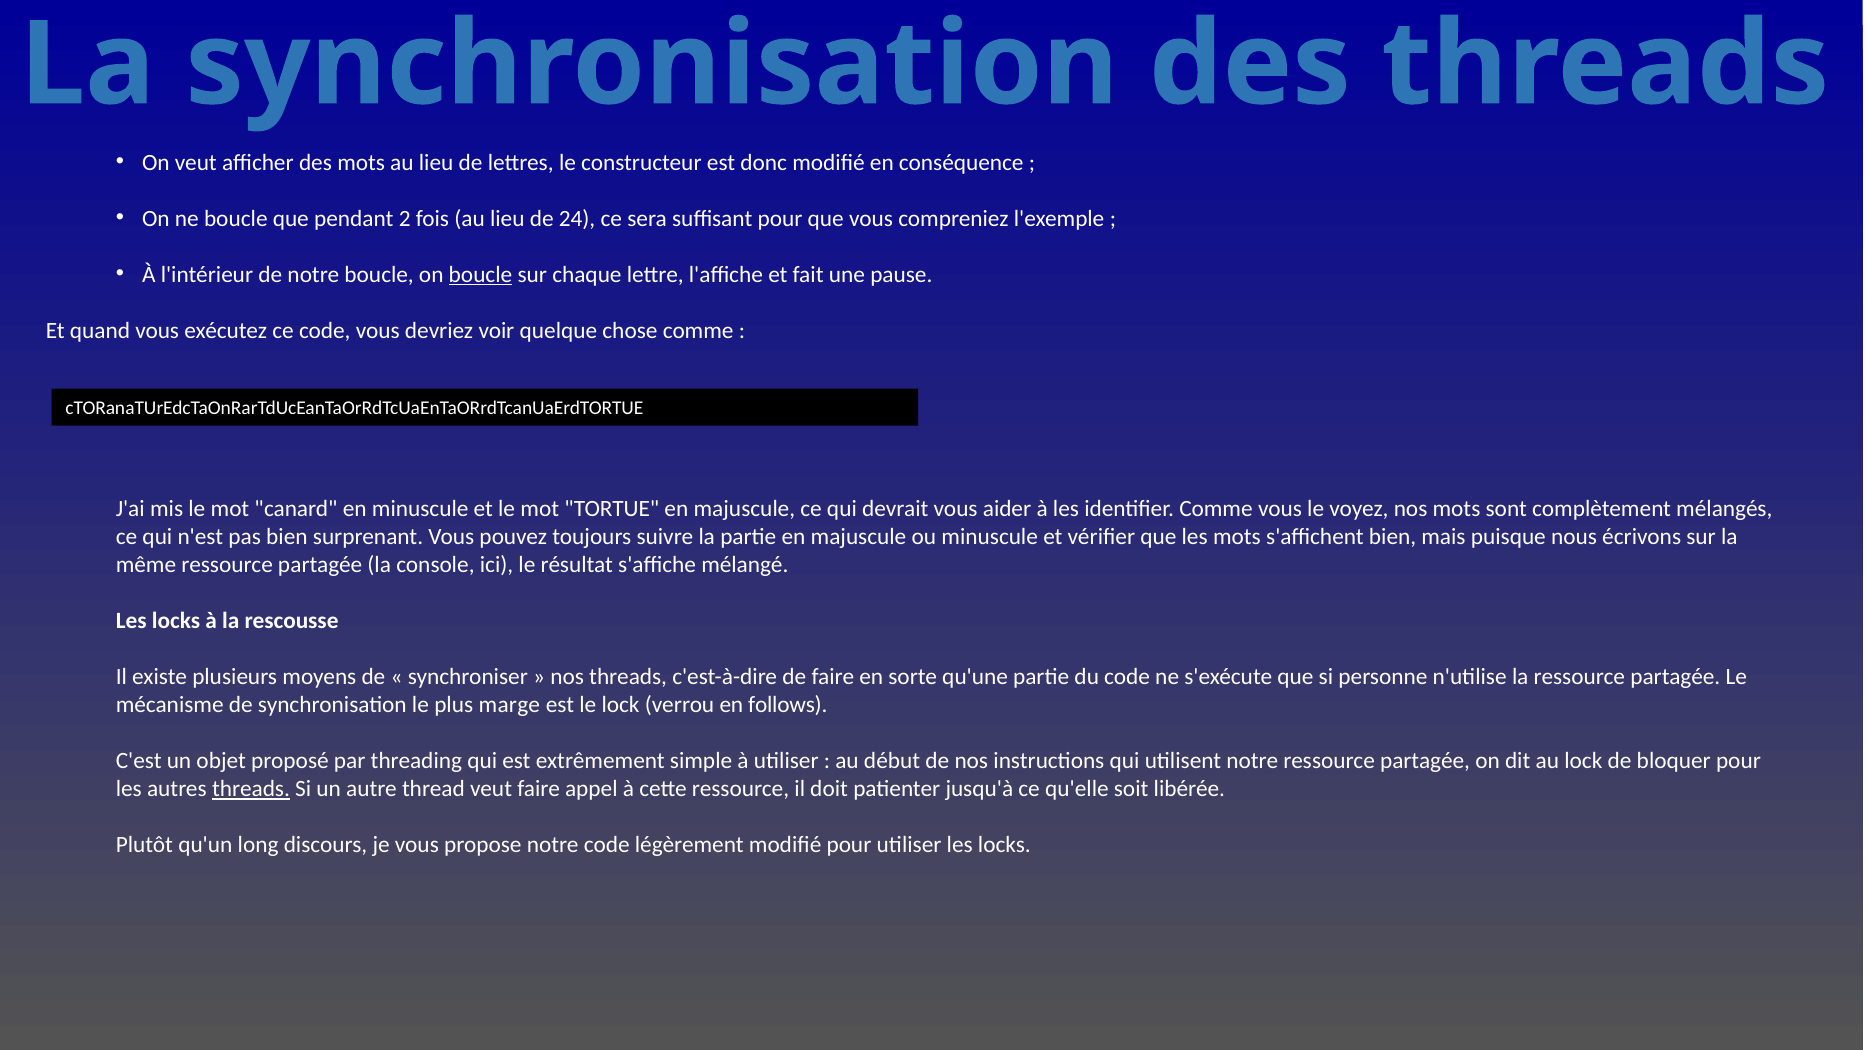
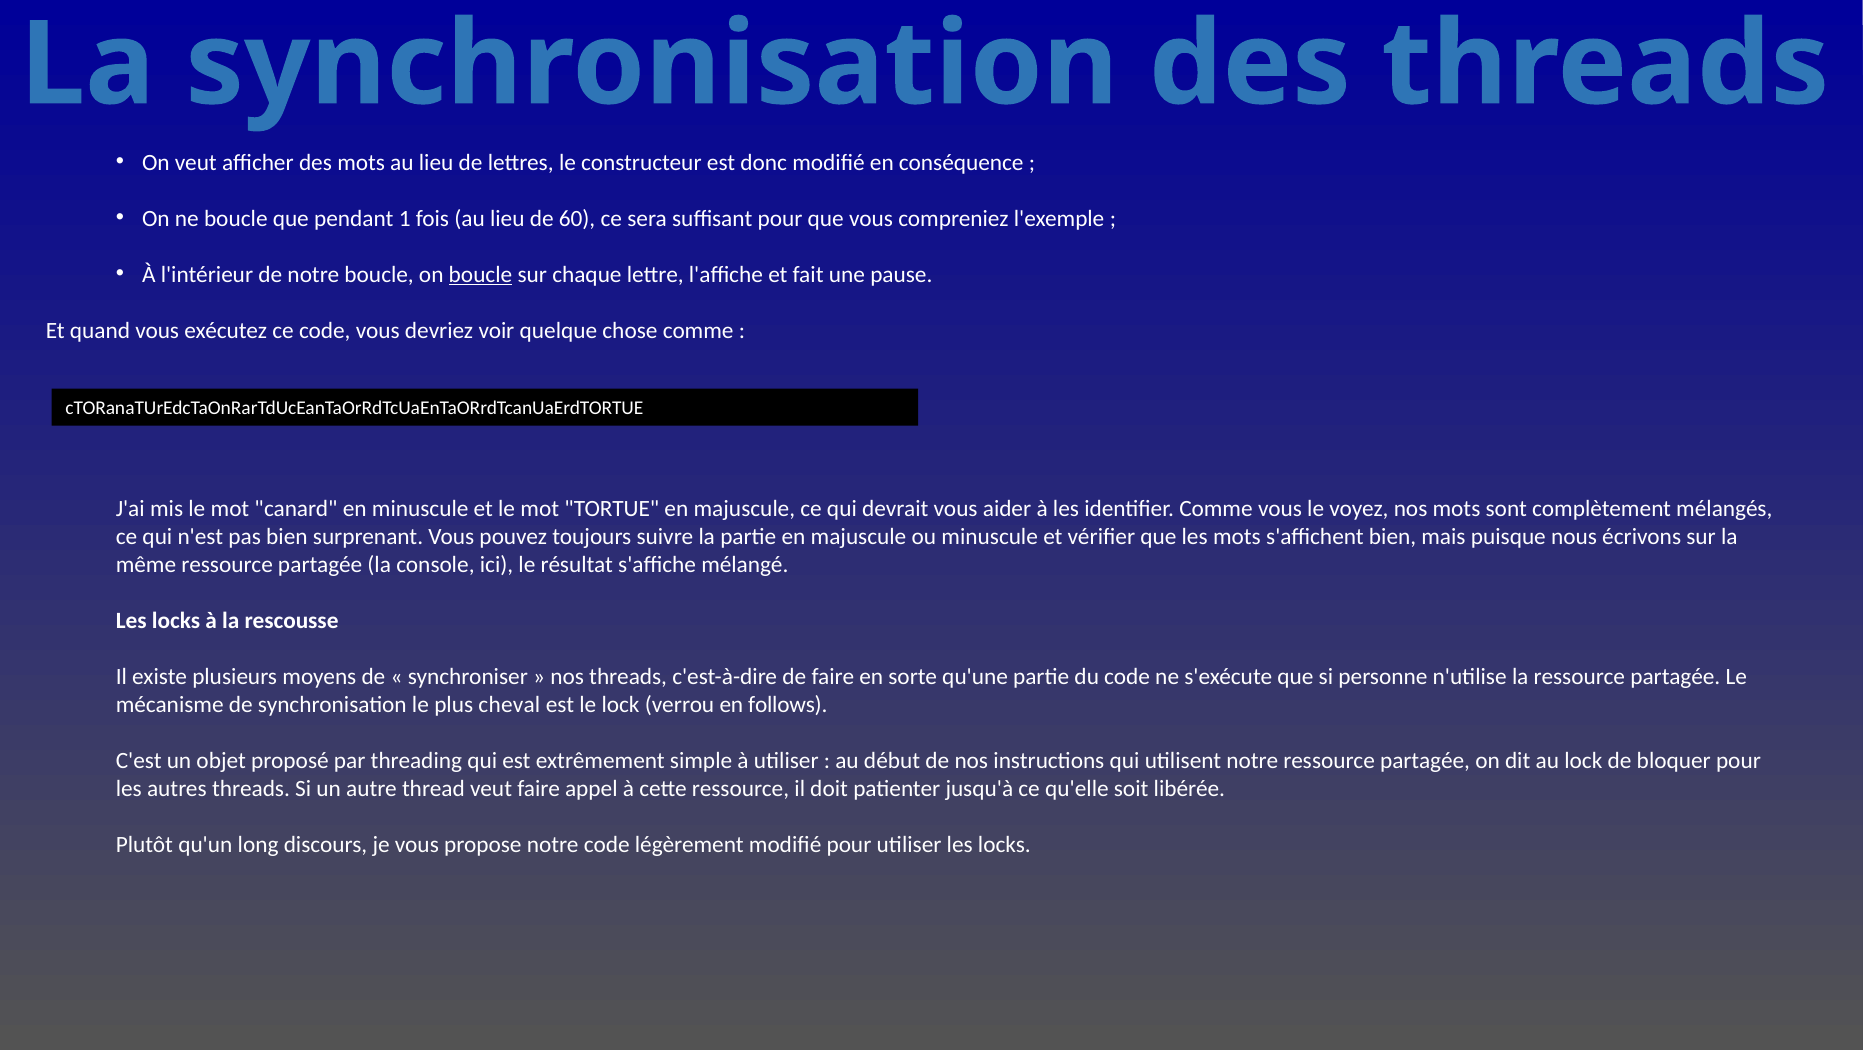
2: 2 -> 1 (405, 218)
24: 24 -> 60 (577, 218)
marge: marge -> cheval (509, 705)
threads underline: present -> none (251, 789)
